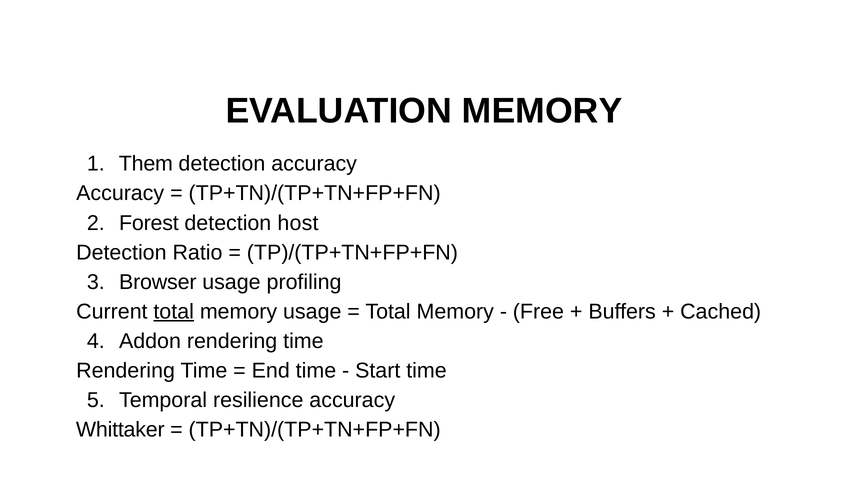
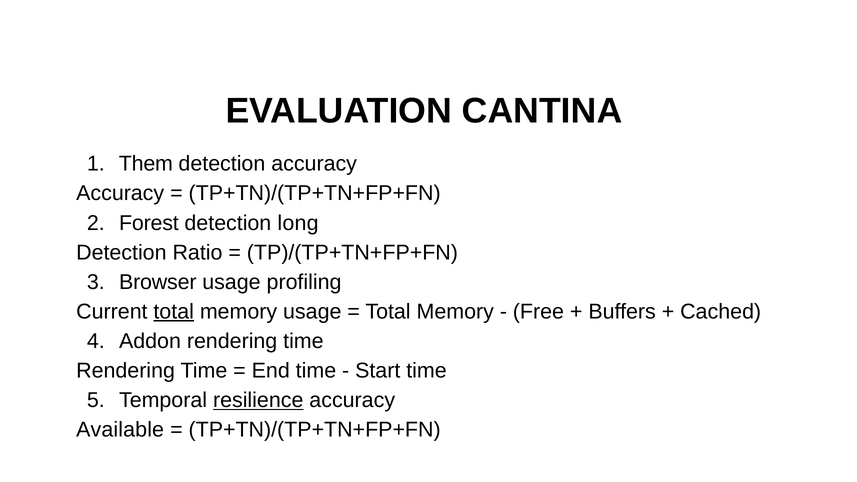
EVALUATION MEMORY: MEMORY -> CANTINA (542, 111)
host: host -> long (298, 223)
resilience underline: none -> present (258, 400)
Whittaker: Whittaker -> Available (120, 430)
